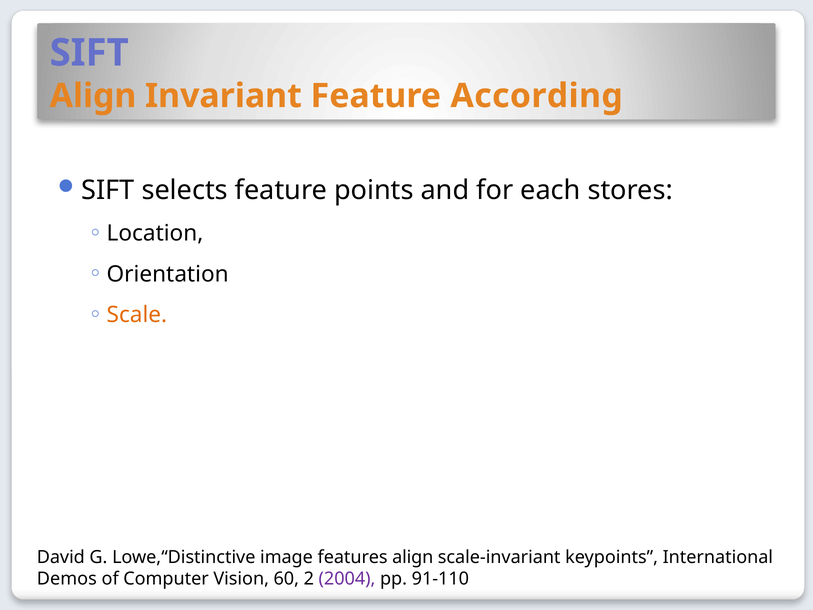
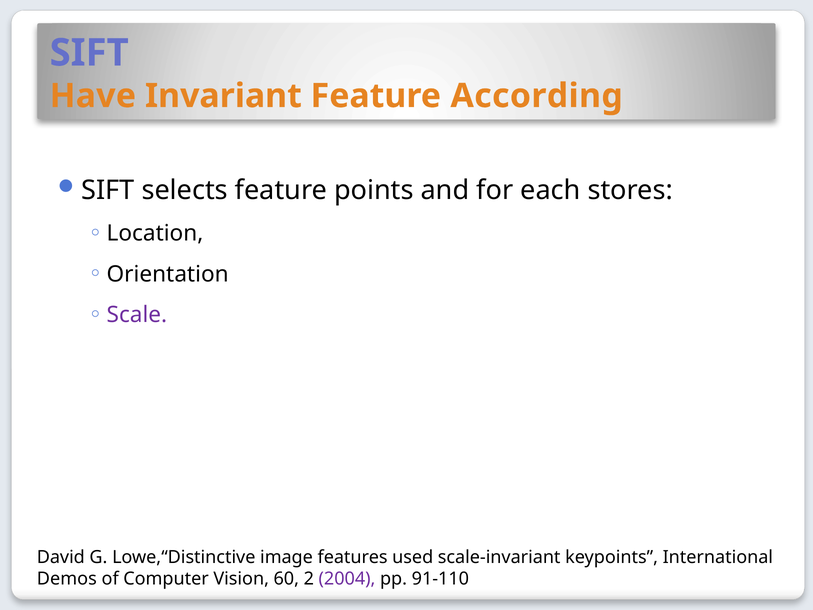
Align: Align -> Have (93, 96)
Scale colour: orange -> purple (137, 315)
features align: align -> used (413, 557)
